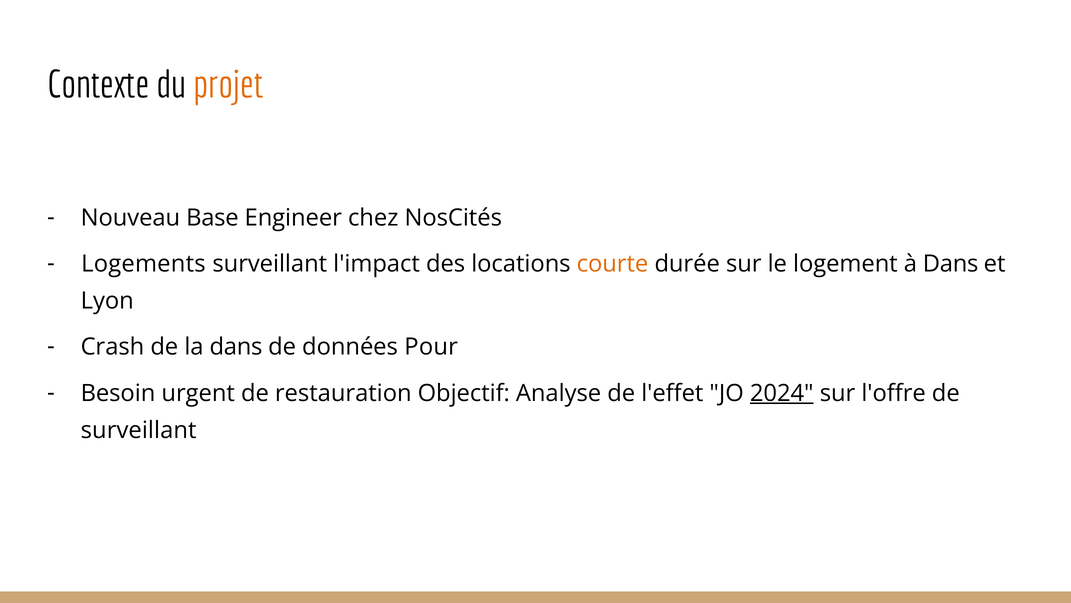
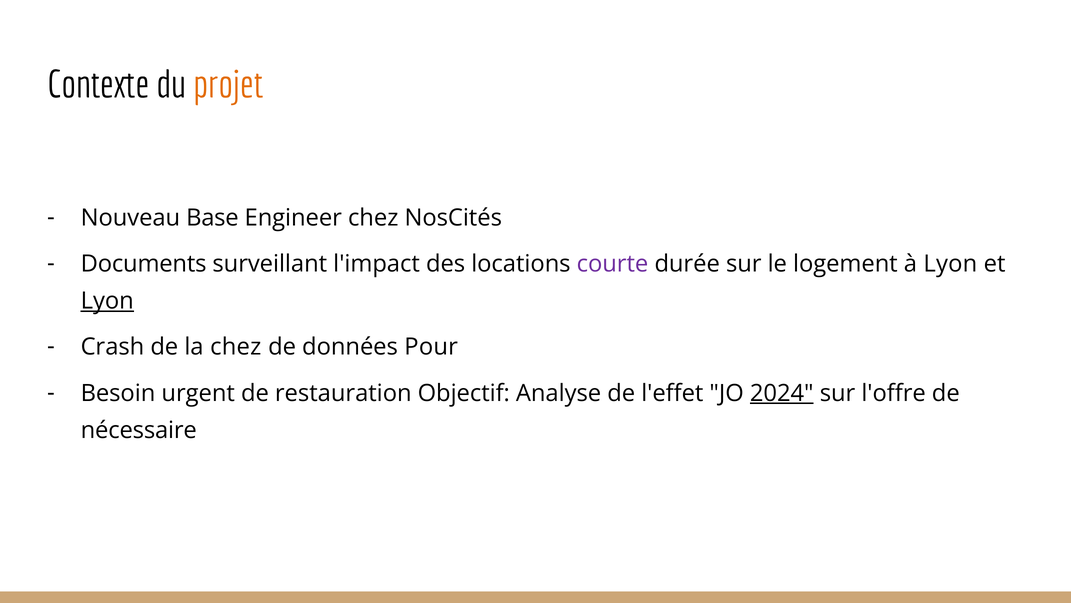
Logements: Logements -> Documents (144, 264)
courte colour: orange -> purple (612, 264)
à Dans: Dans -> Lyon (950, 264)
Lyon underline: none -> present (107, 301)
la dans: dans -> chez (236, 347)
surveillant: surveillant -> nécessaire (139, 430)
